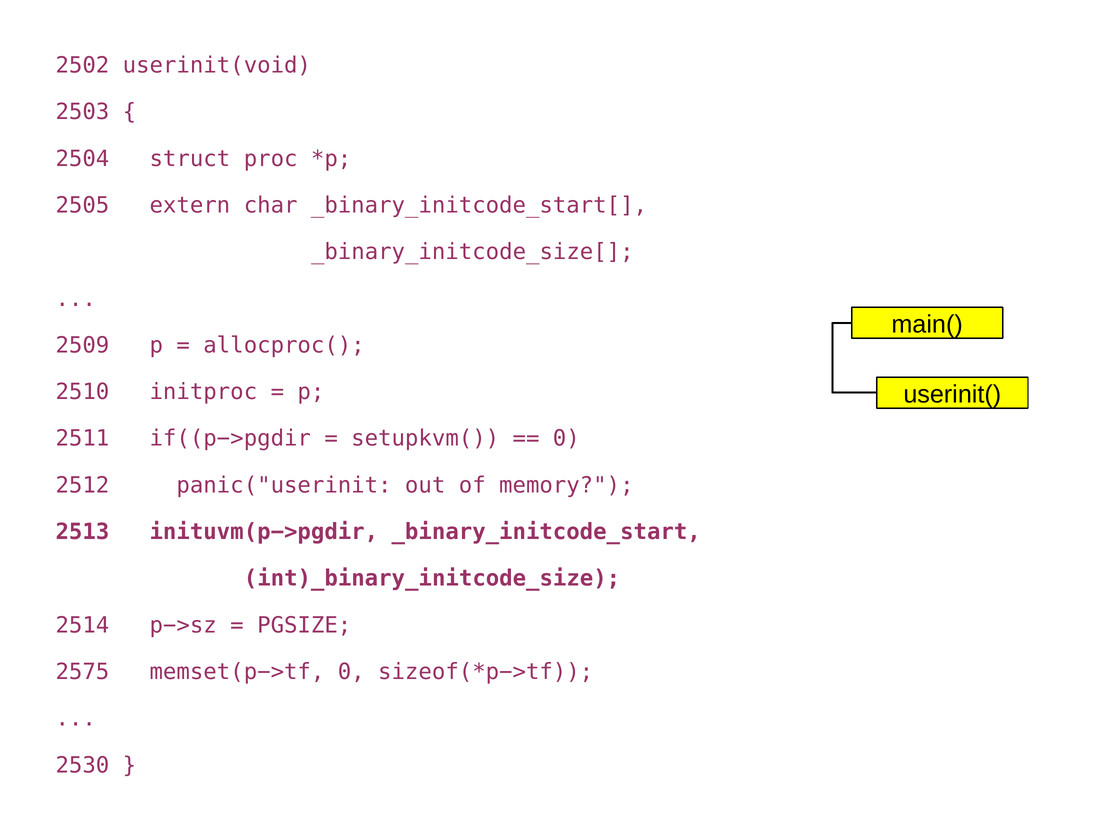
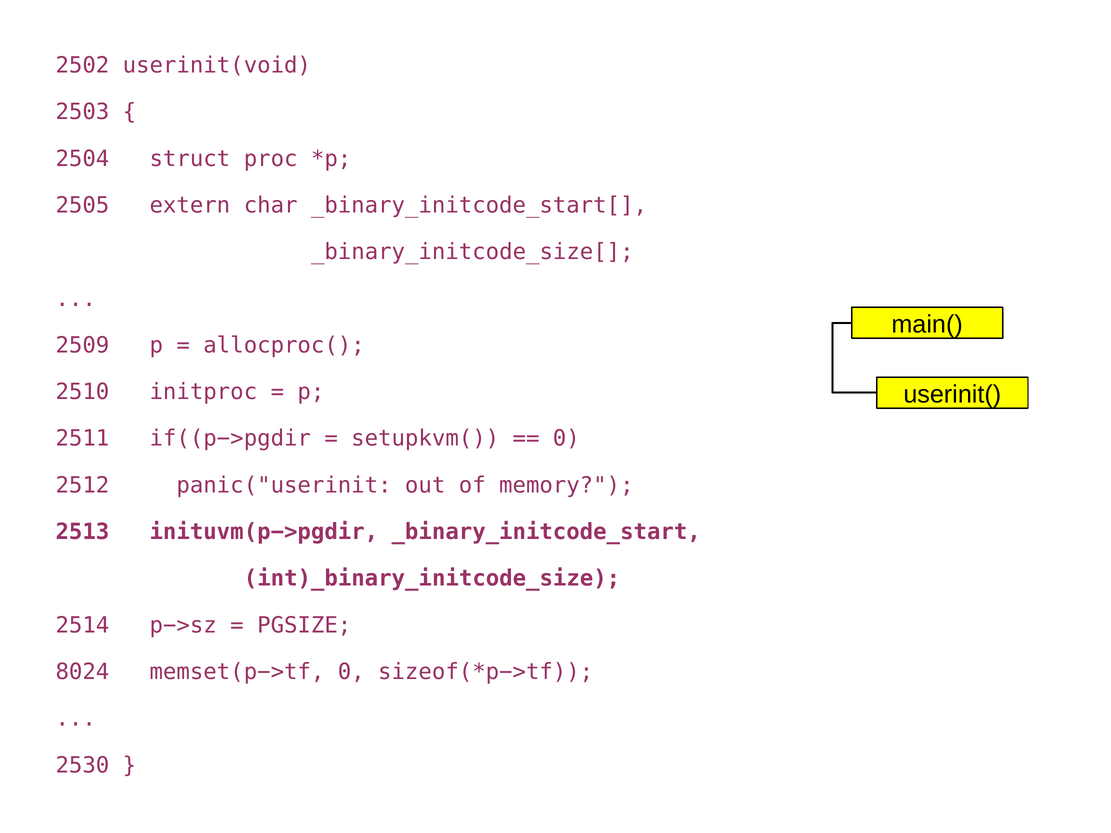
2575: 2575 -> 8024 (82, 672)
